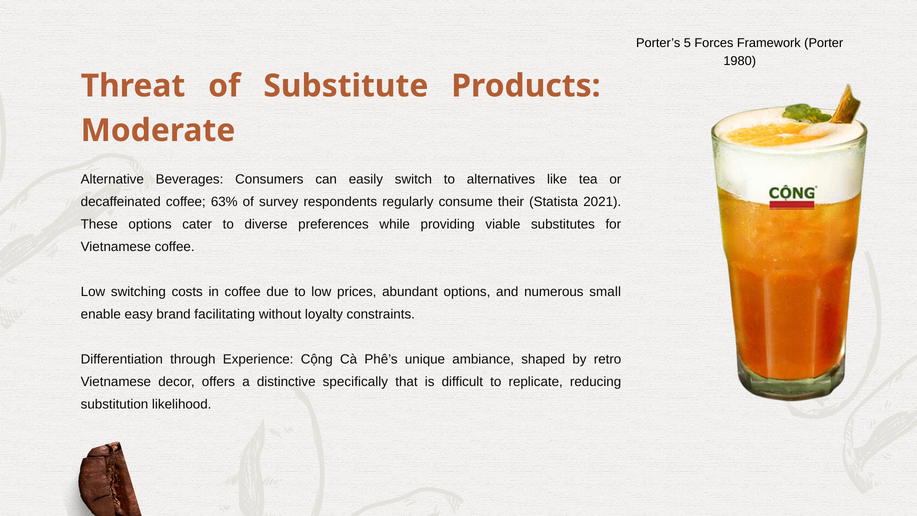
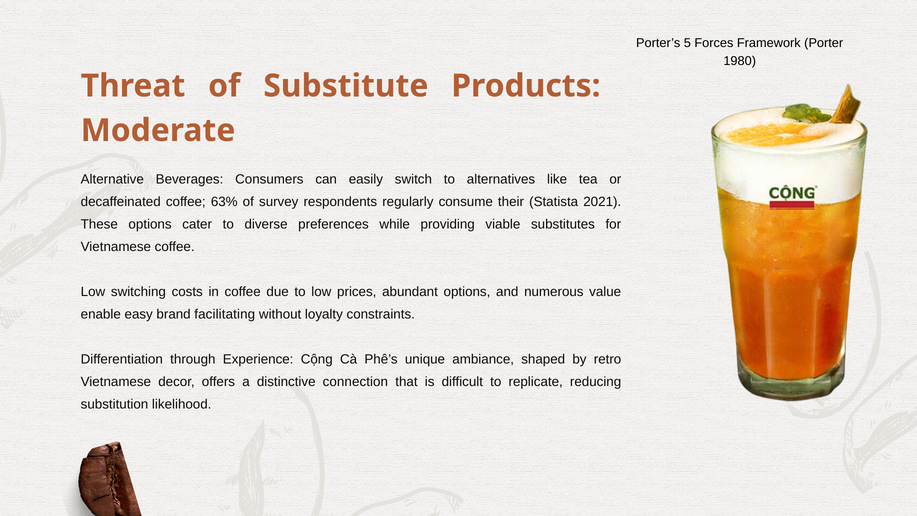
small: small -> value (605, 292)
specifically: specifically -> connection (355, 382)
